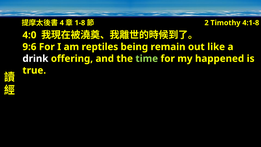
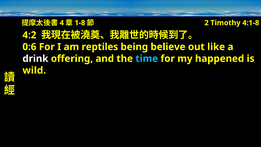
4:0: 4:0 -> 4:2 (29, 35)
9:6: 9:6 -> 0:6 (29, 47)
remain: remain -> believe (168, 47)
time colour: light green -> light blue (147, 59)
true: true -> wild (34, 70)
